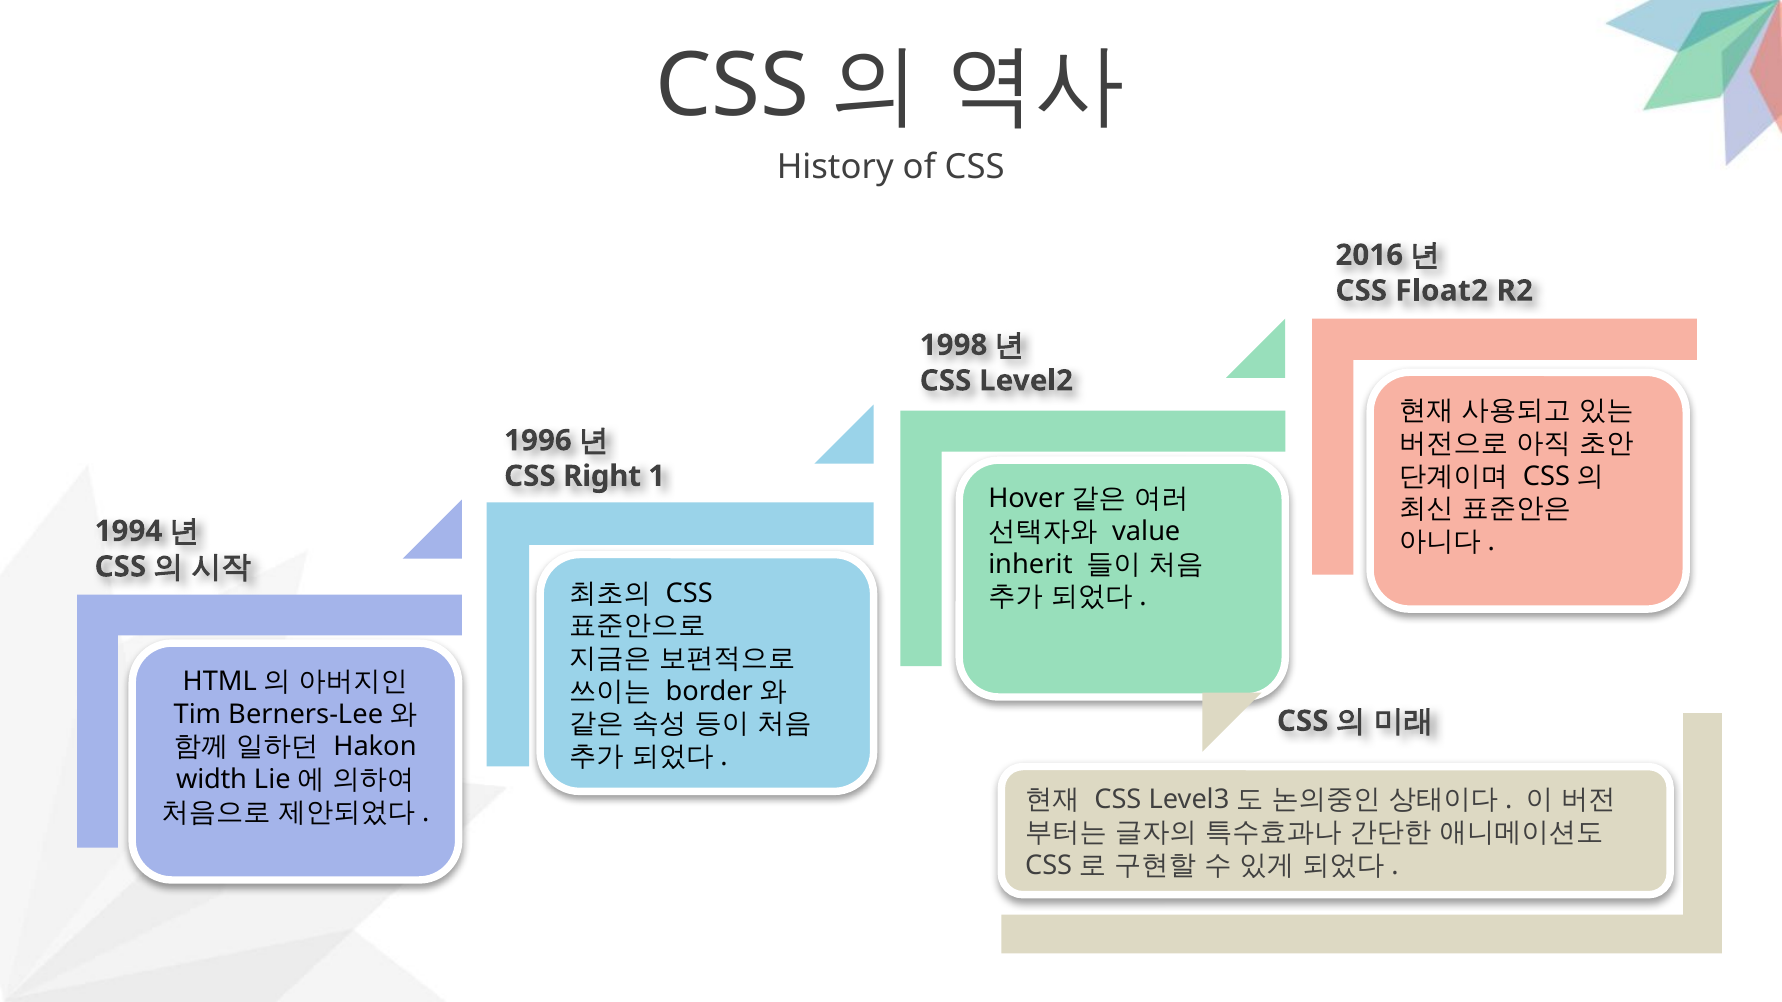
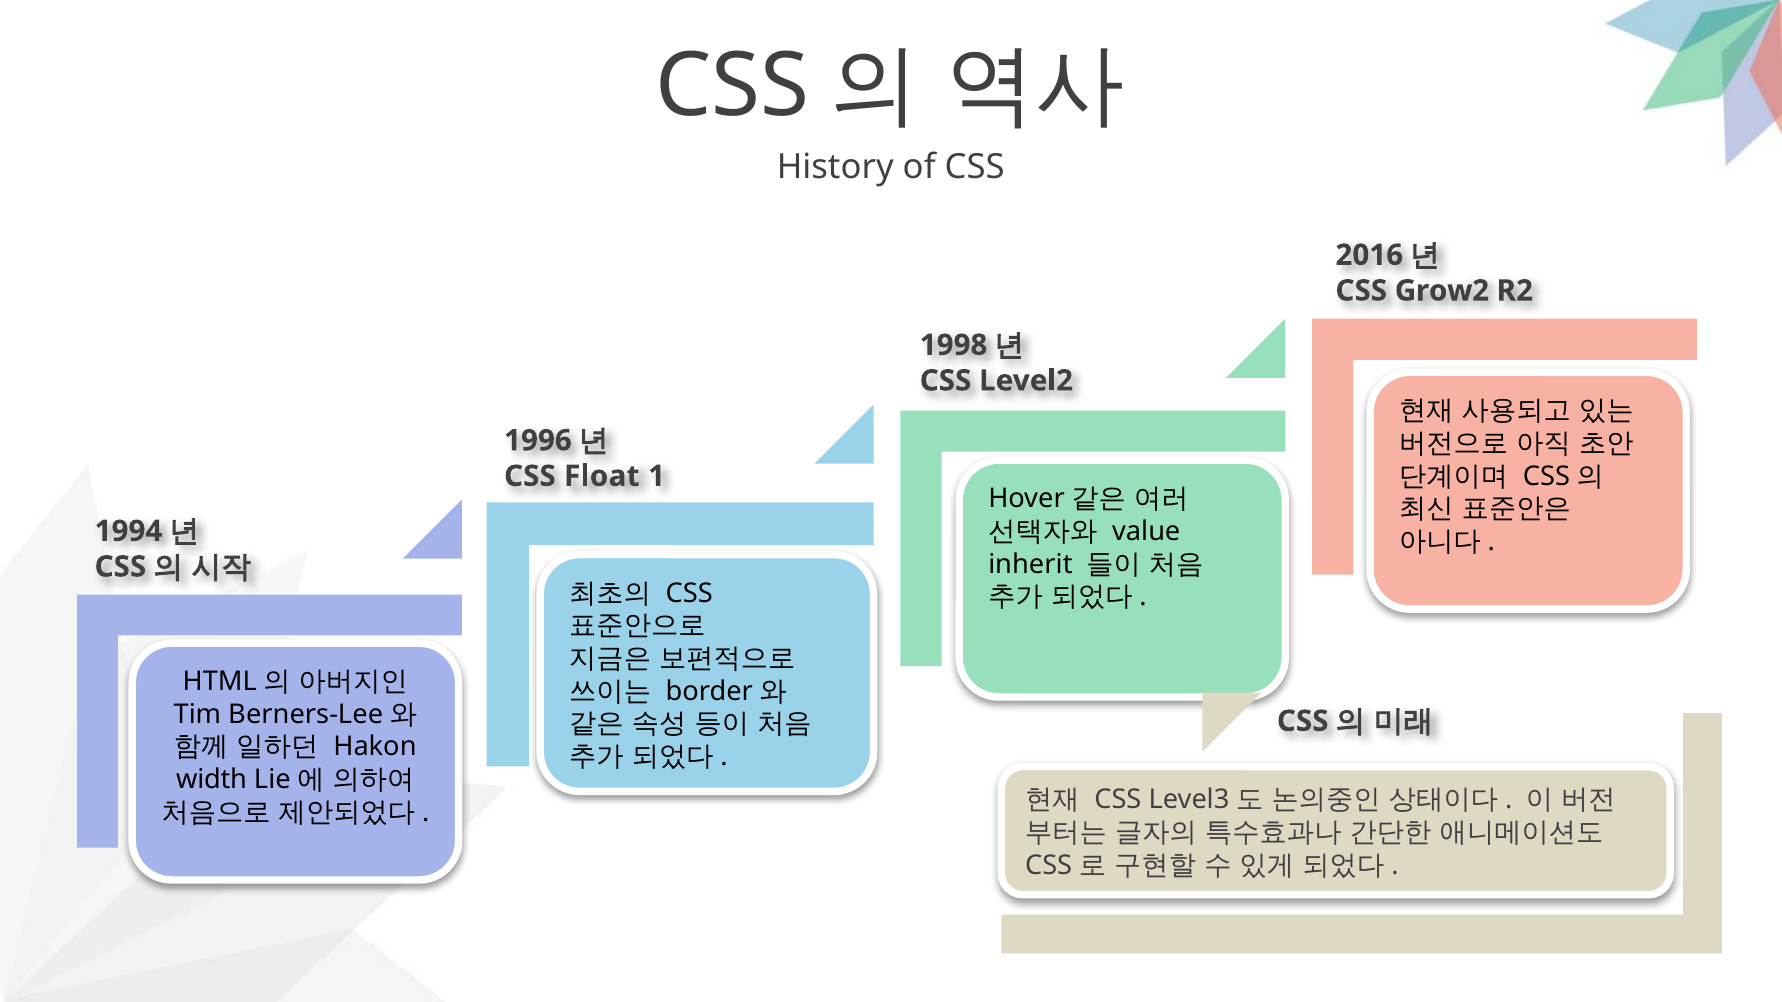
Float2: Float2 -> Grow2 (1442, 291)
Right: Right -> Float (602, 476)
